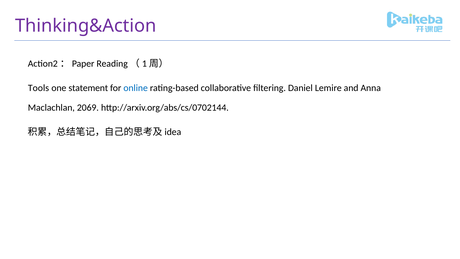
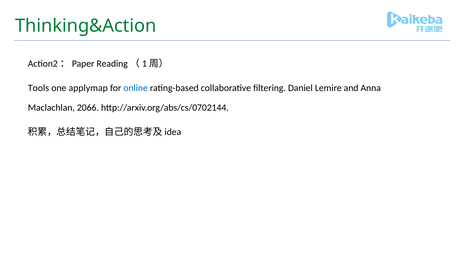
Thinking&Action colour: purple -> green (86, 26)
statement: statement -> applymap (88, 88)
2069: 2069 -> 2066 (88, 107)
